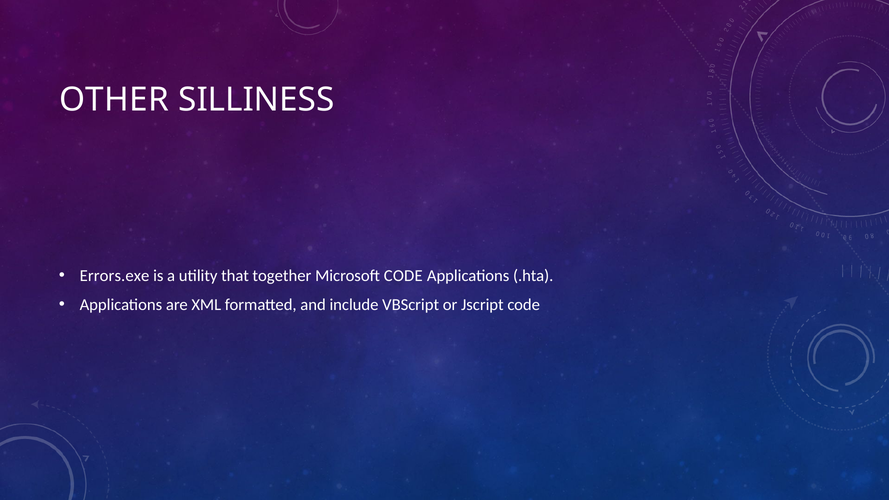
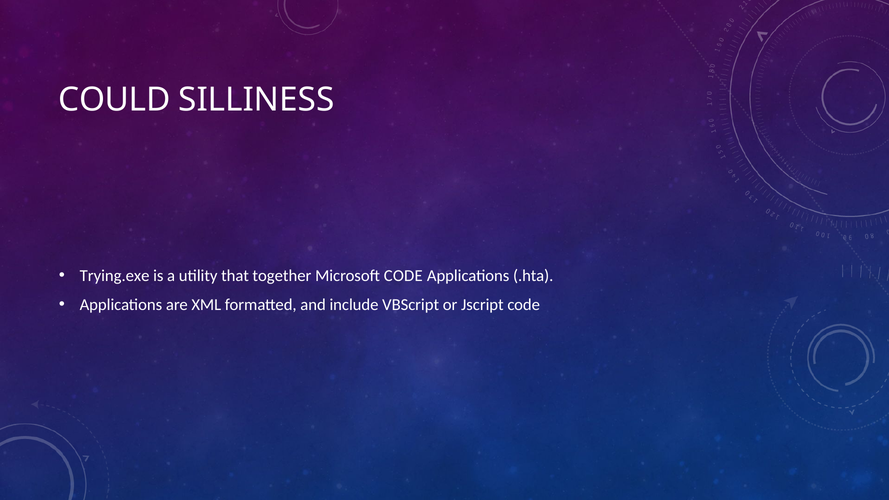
OTHER: OTHER -> COULD (114, 100)
Errors.exe: Errors.exe -> Trying.exe (115, 276)
